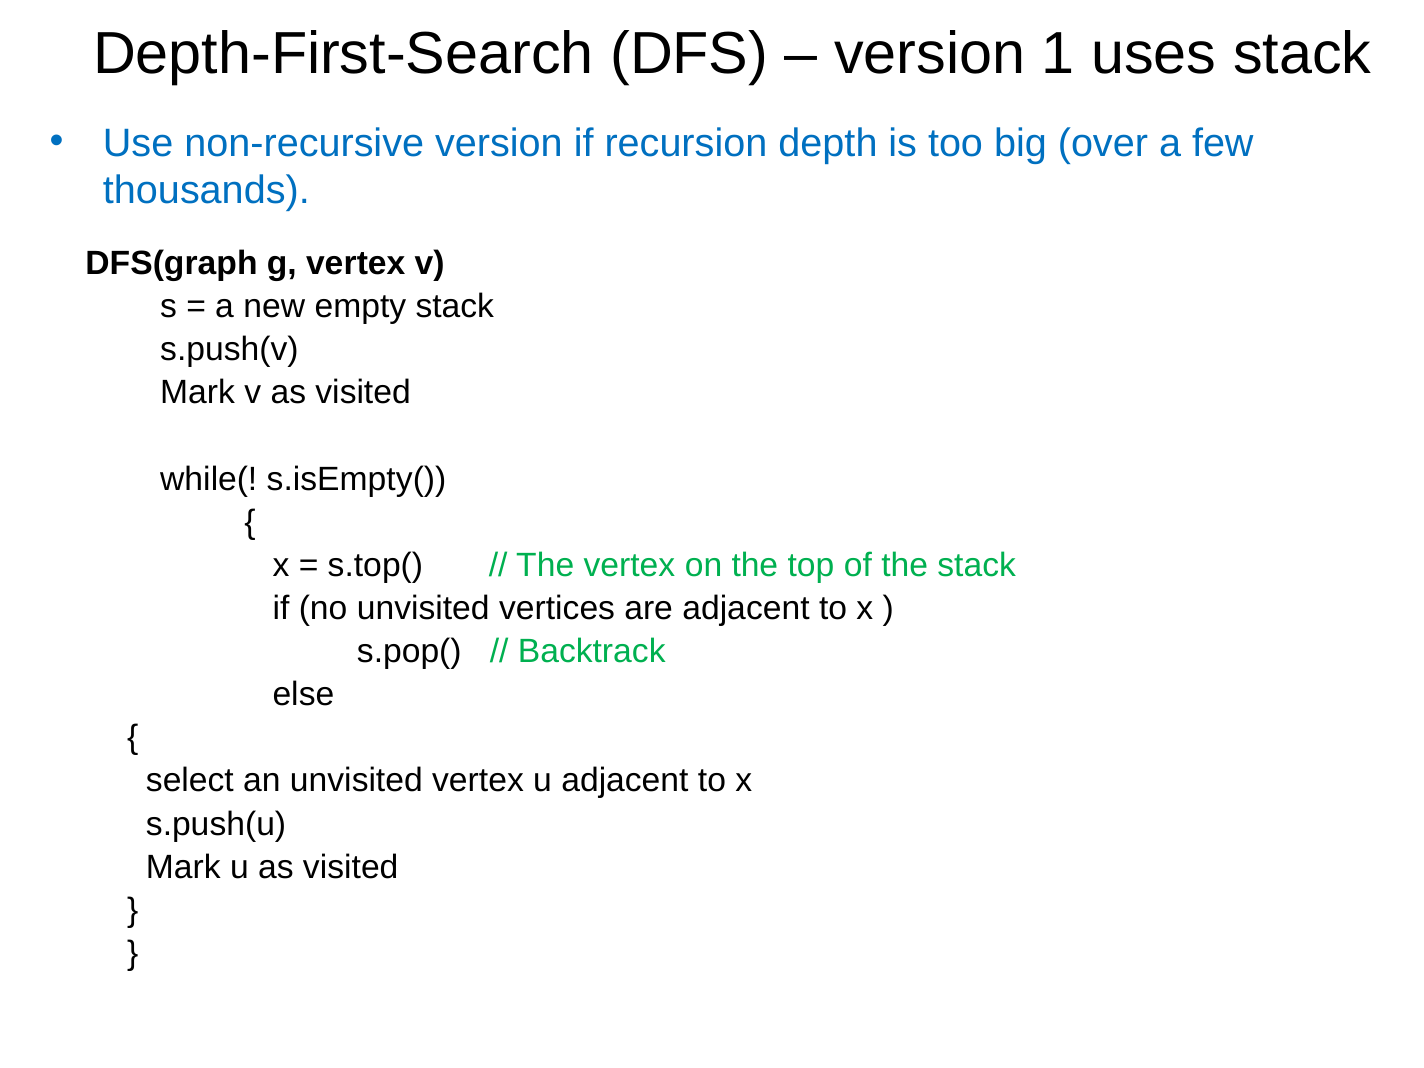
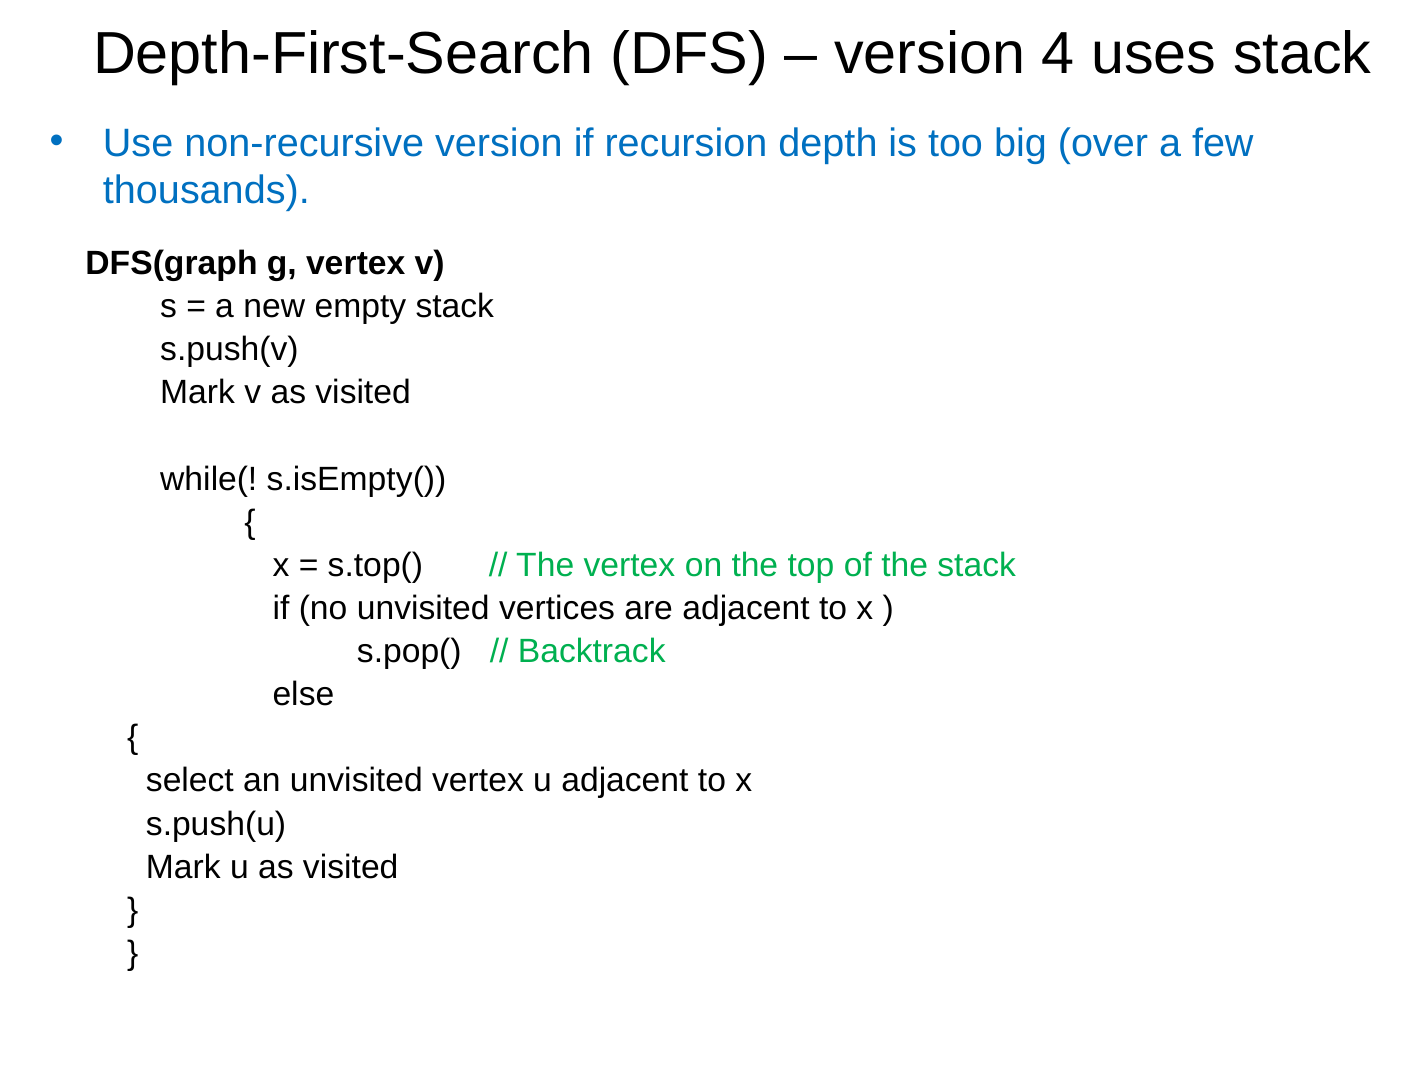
1: 1 -> 4 (1058, 54)
